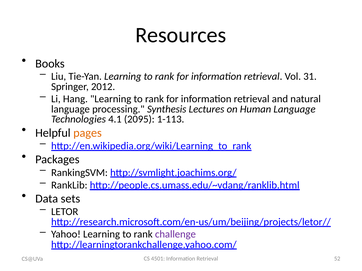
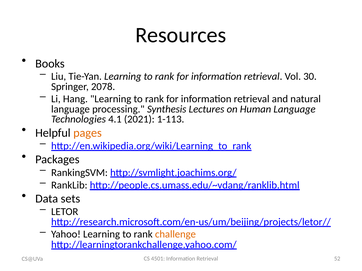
31: 31 -> 30 (310, 77)
2012: 2012 -> 2078 (103, 87)
2095: 2095 -> 2021 (139, 119)
challenge colour: purple -> orange (175, 235)
